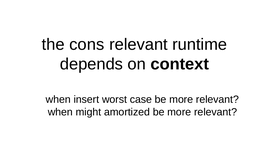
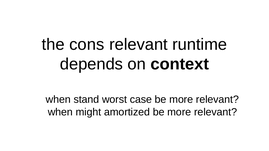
insert: insert -> stand (86, 100)
